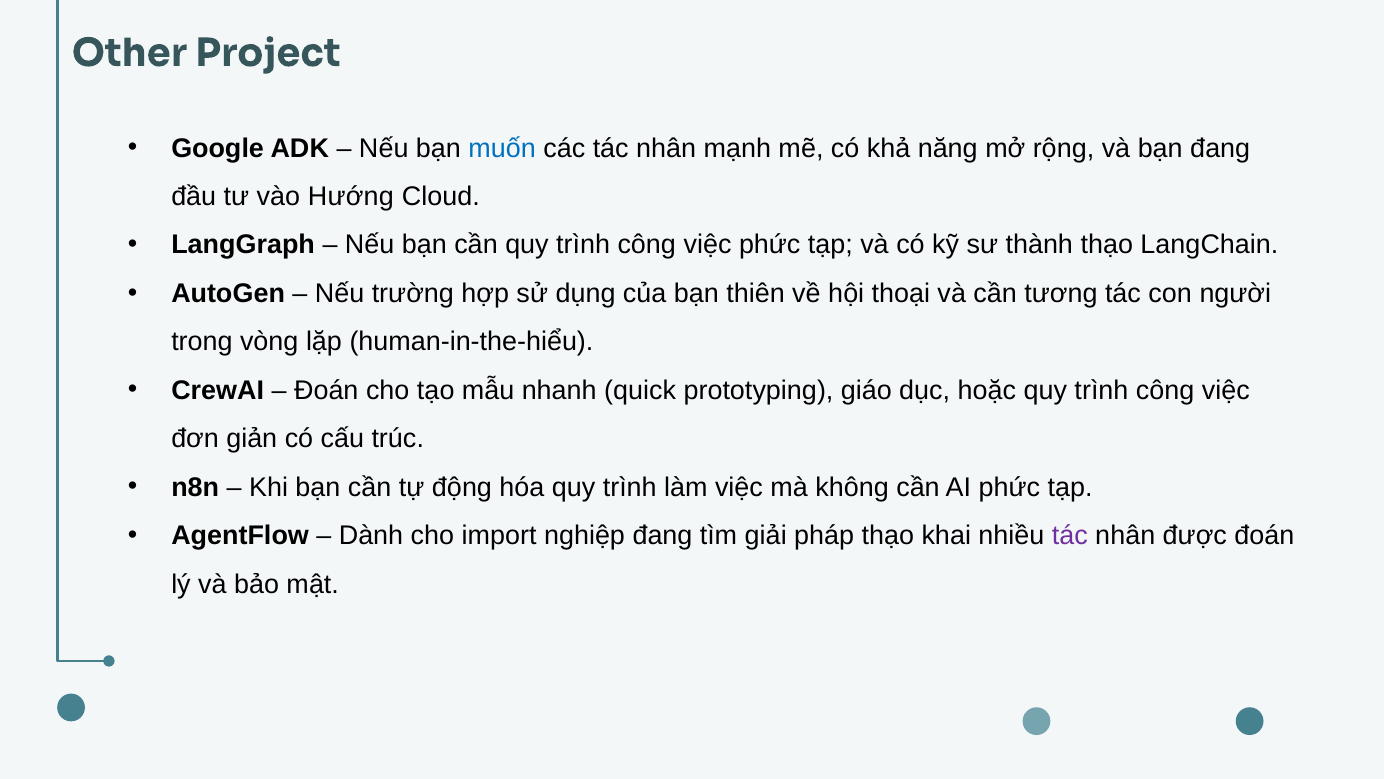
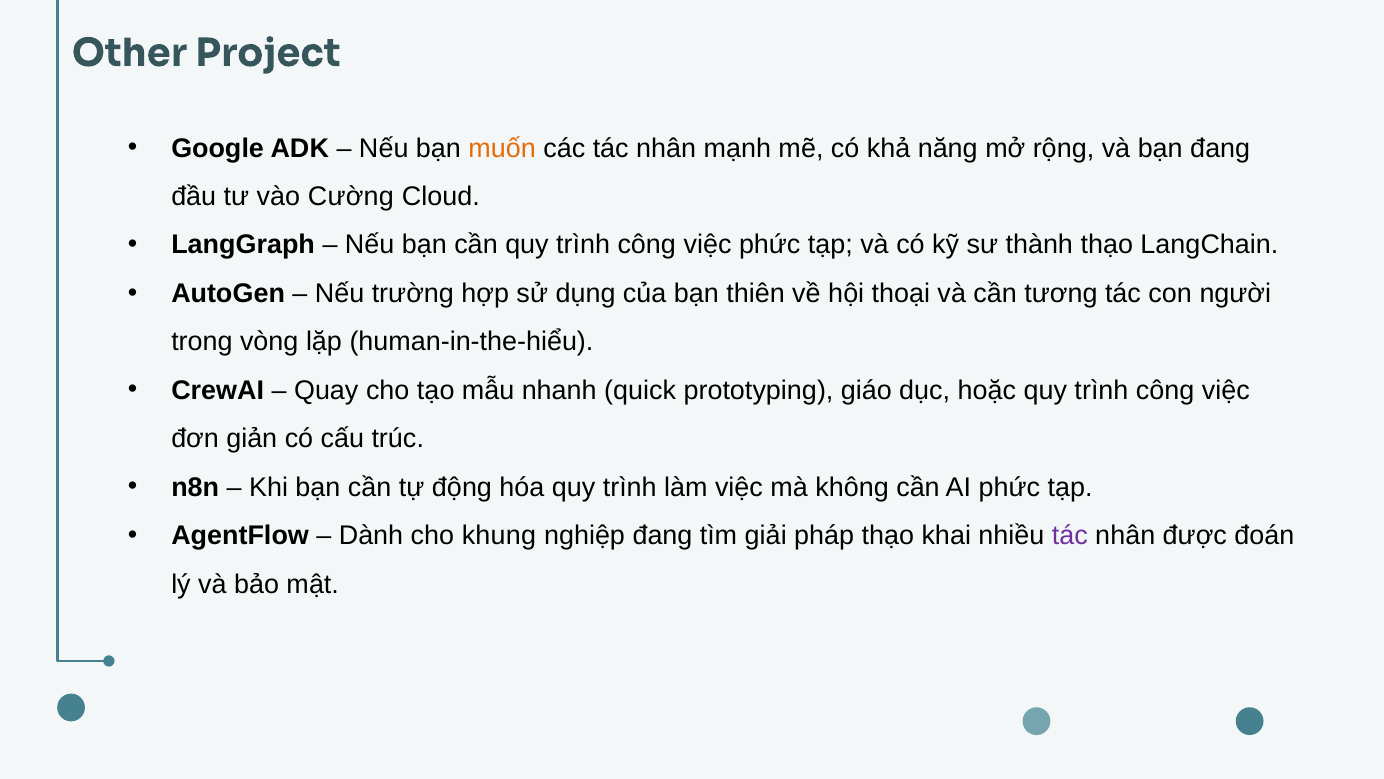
muốn colour: blue -> orange (502, 148)
Hướng: Hướng -> Cường (351, 196)
Đoán: Đoán -> Quay (326, 390)
import: import -> khung (499, 536)
